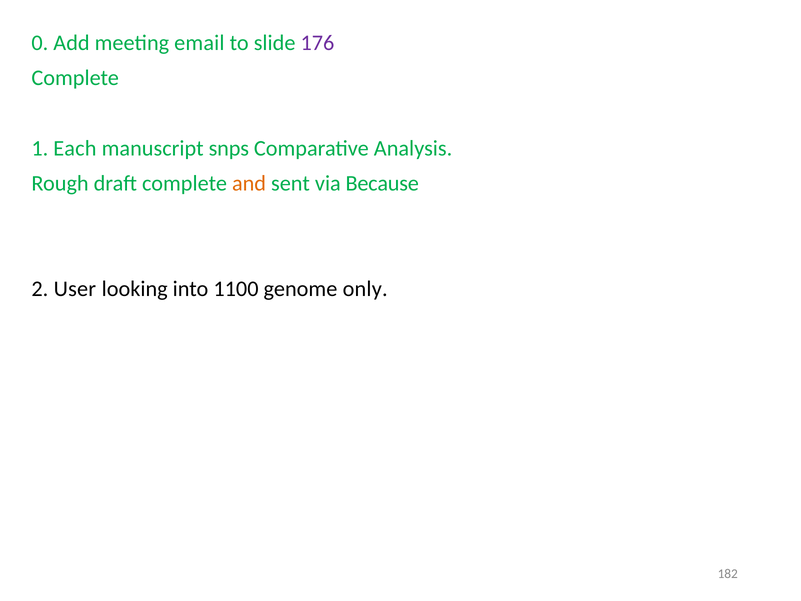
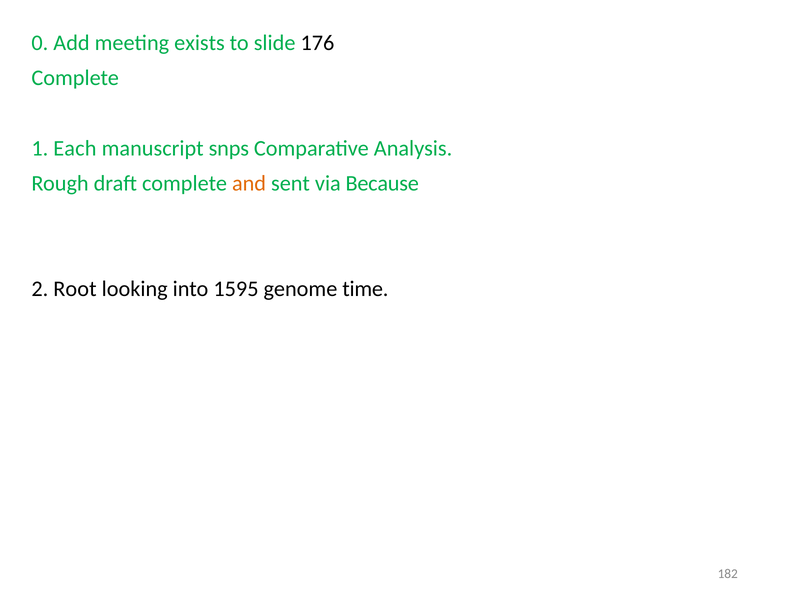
email: email -> exists (199, 43)
176 colour: purple -> black (317, 43)
User: User -> Root (75, 289)
1100: 1100 -> 1595 (236, 289)
only: only -> time (365, 289)
